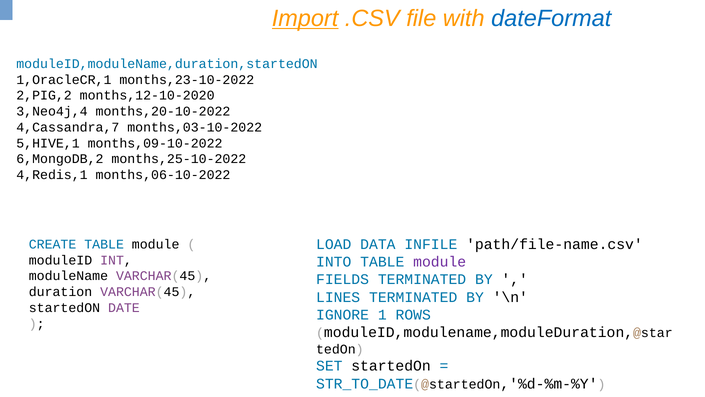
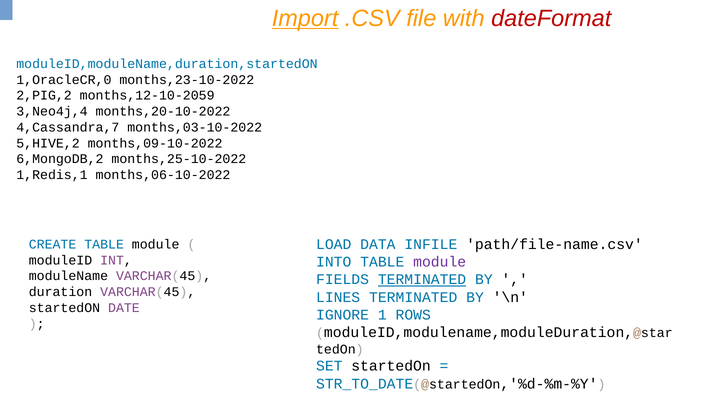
dateFormat colour: blue -> red (551, 18)
1,OracleCR,1: 1,OracleCR,1 -> 1,OracleCR,0 (64, 80)
months,12-10-2020: months,12-10-2020 -> months,12-10-2059 (147, 95)
5,HIVE,1: 5,HIVE,1 -> 5,HIVE,2 (48, 143)
4,Redis,1: 4,Redis,1 -> 1,Redis,1 (52, 175)
TERMINATED underline: none -> present (422, 279)
